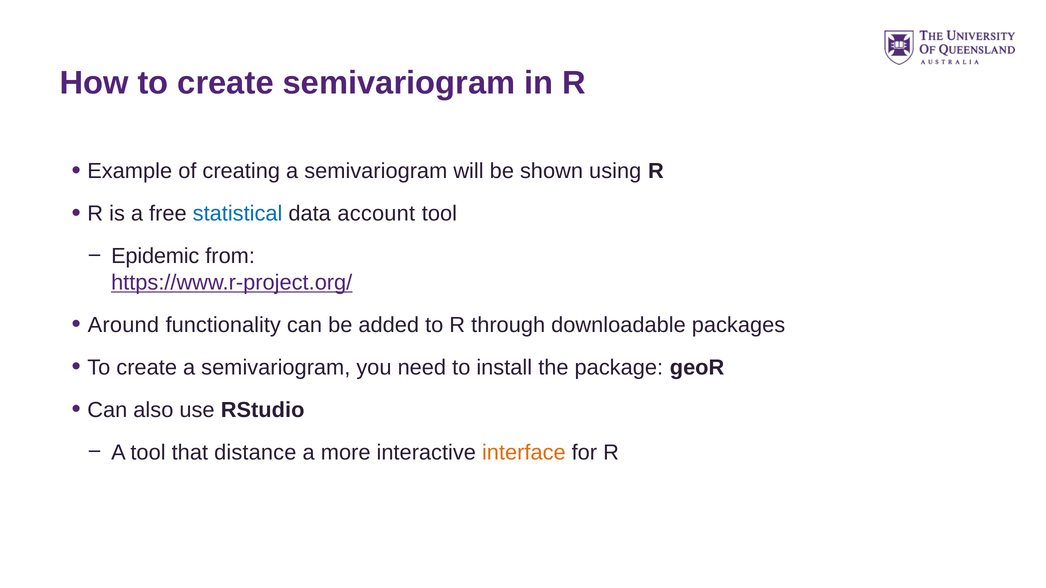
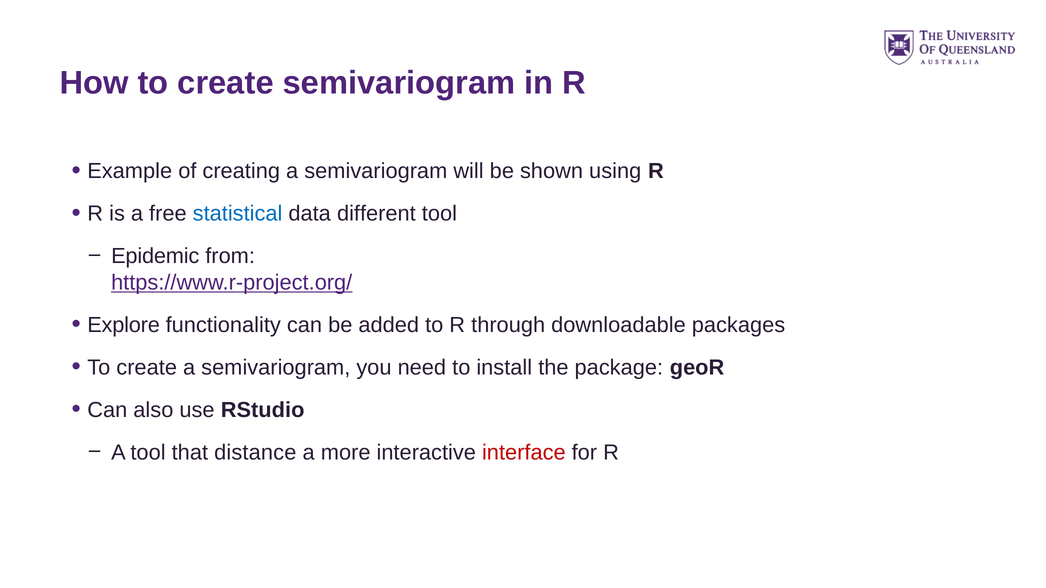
account: account -> different (376, 214)
Around: Around -> Explore (124, 325)
interface colour: orange -> red (524, 453)
